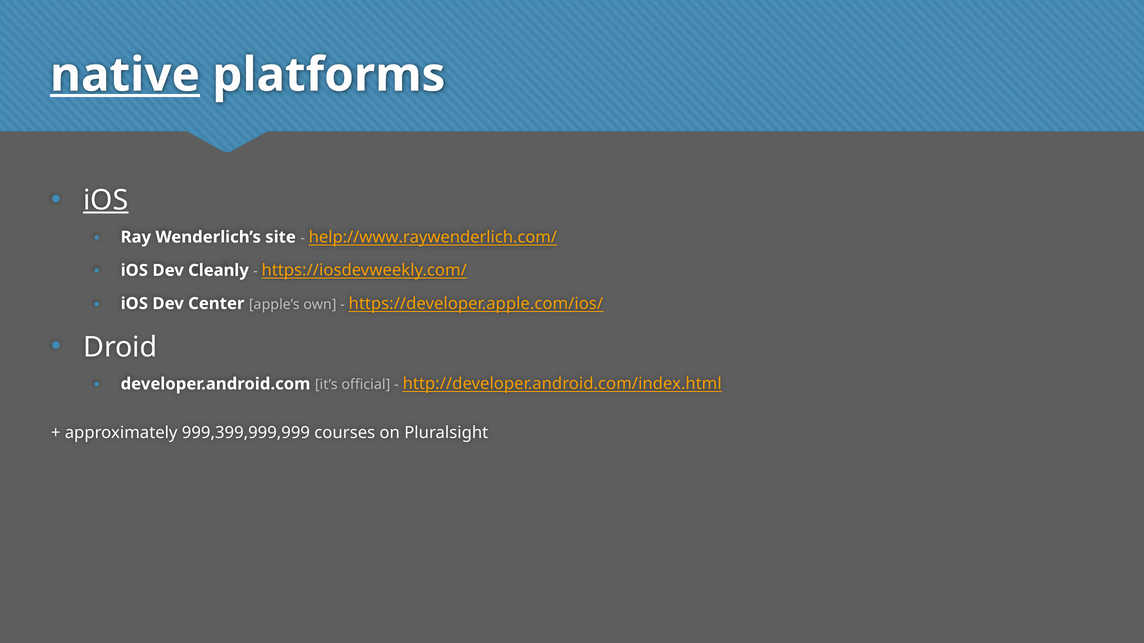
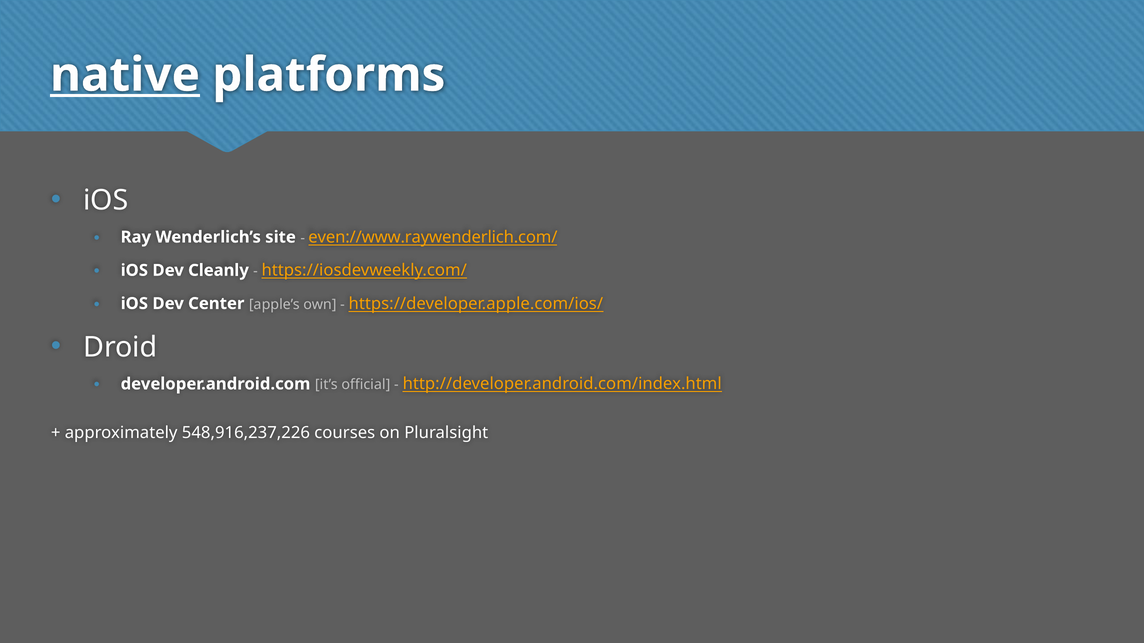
iOS underline: present -> none (106, 200)
help://www.raywenderlich.com/: help://www.raywenderlich.com/ -> even://www.raywenderlich.com/ (433, 237)
999,399,999,999: 999,399,999,999 -> 548,916,237,226 (246, 433)
